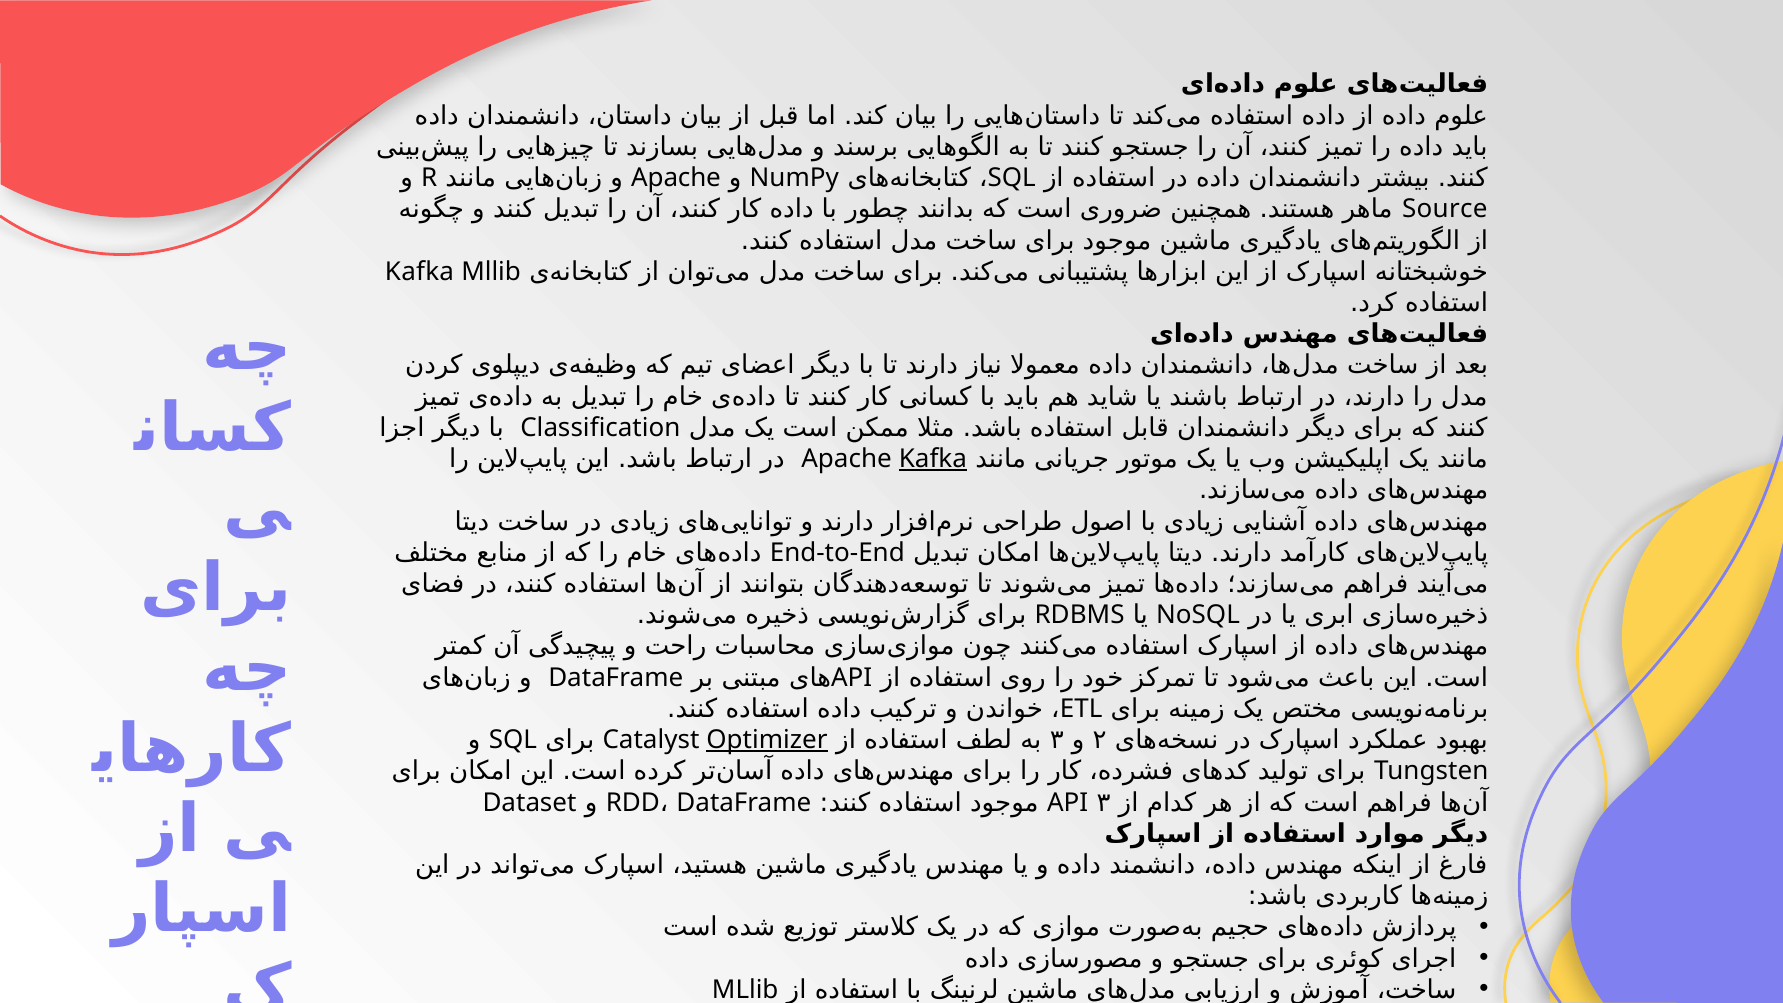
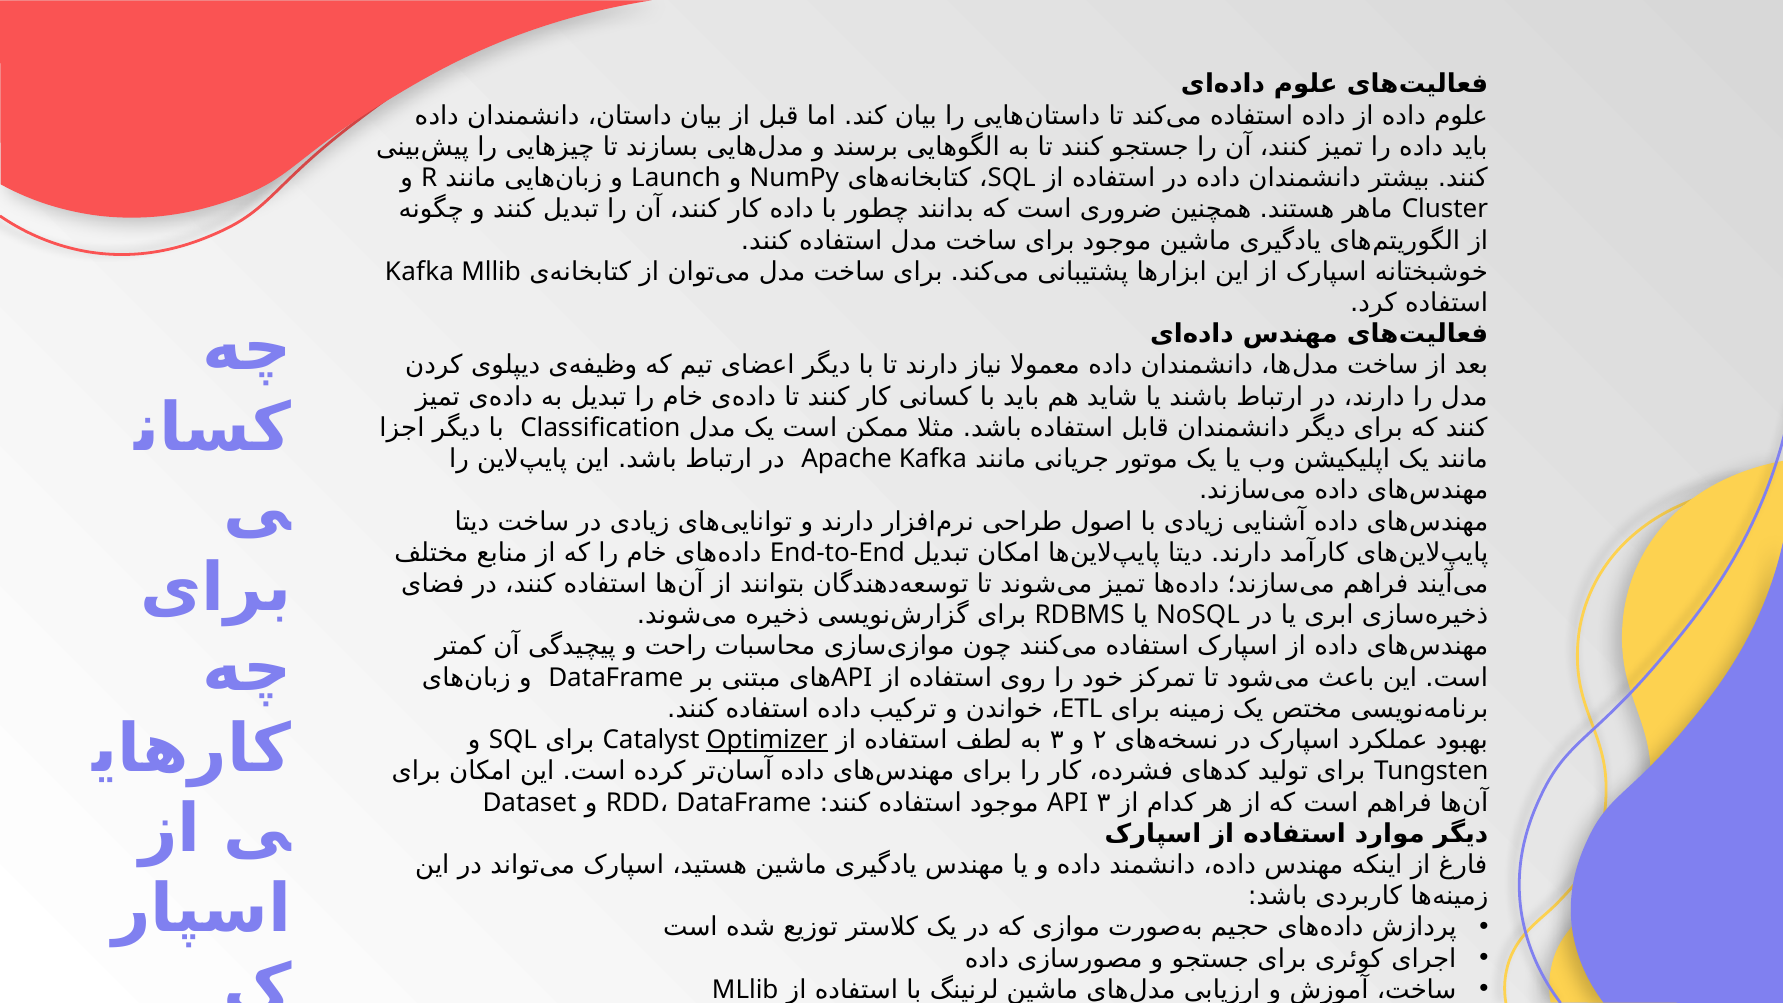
Apache: Apache -> Launch (676, 178)
Source: Source -> Cluster (1445, 209)
Kafka underline: present -> none (933, 459)
